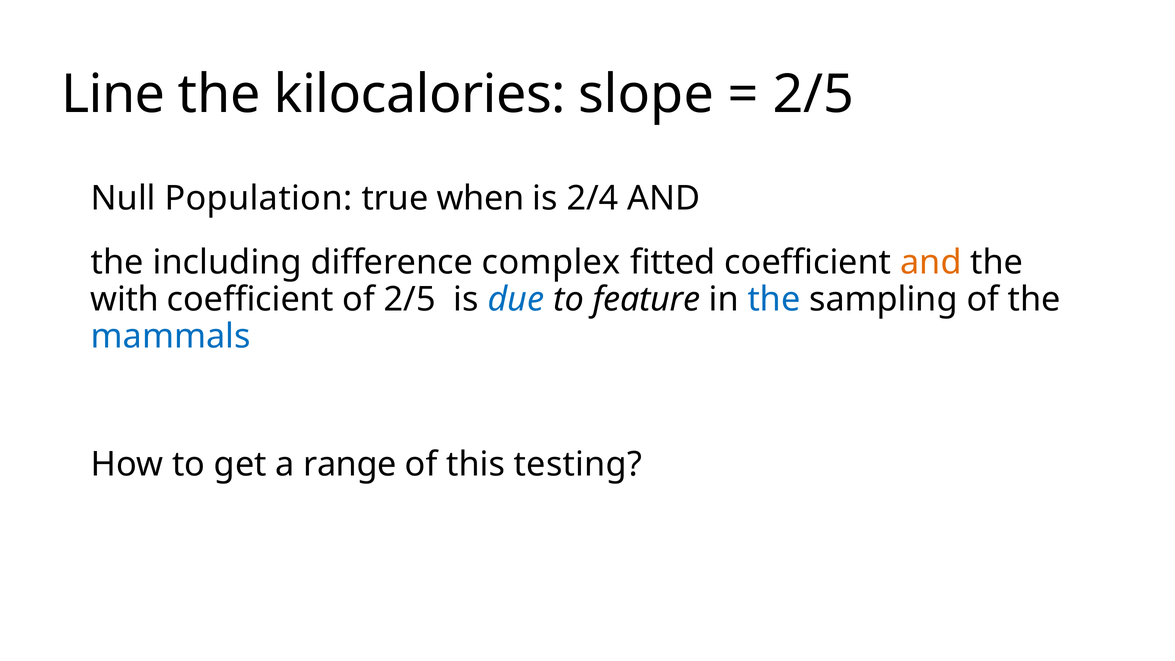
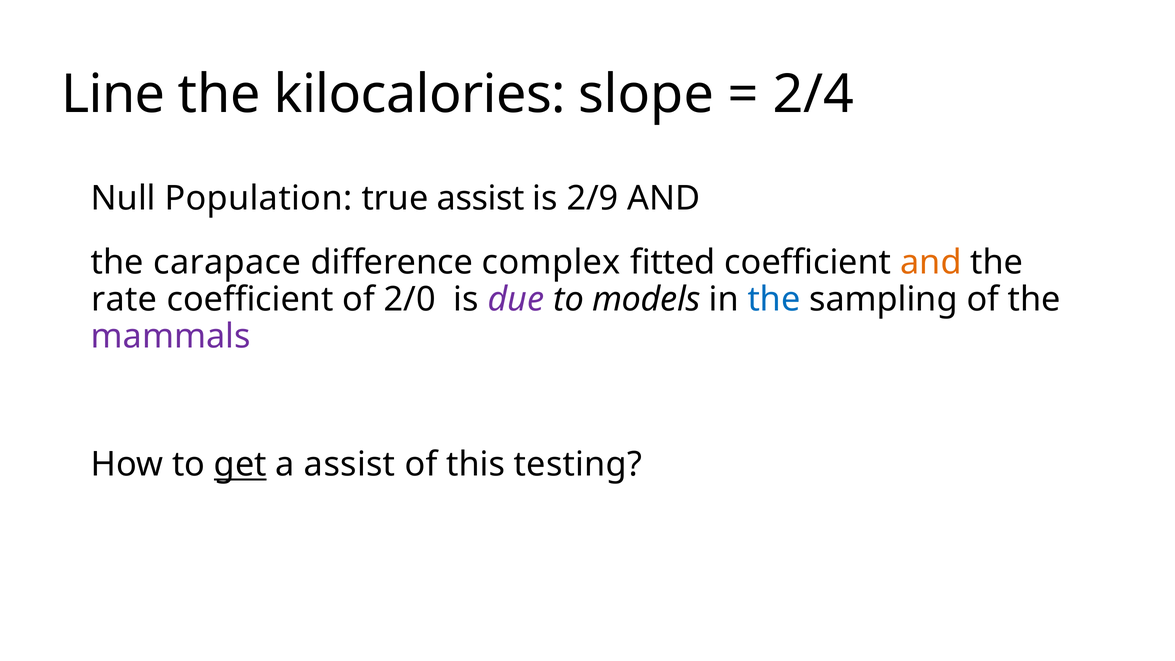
2/5: 2/5 -> 2/4 (813, 94)
true when: when -> assist (481, 199)
2/4: 2/4 -> 2/9 (593, 199)
including: including -> carapace (227, 263)
with: with -> rate (124, 300)
of 2/5: 2/5 -> 2/0 (410, 300)
due colour: blue -> purple (516, 300)
feature: feature -> models (646, 300)
mammals colour: blue -> purple (171, 337)
get underline: none -> present (240, 465)
a range: range -> assist (350, 465)
